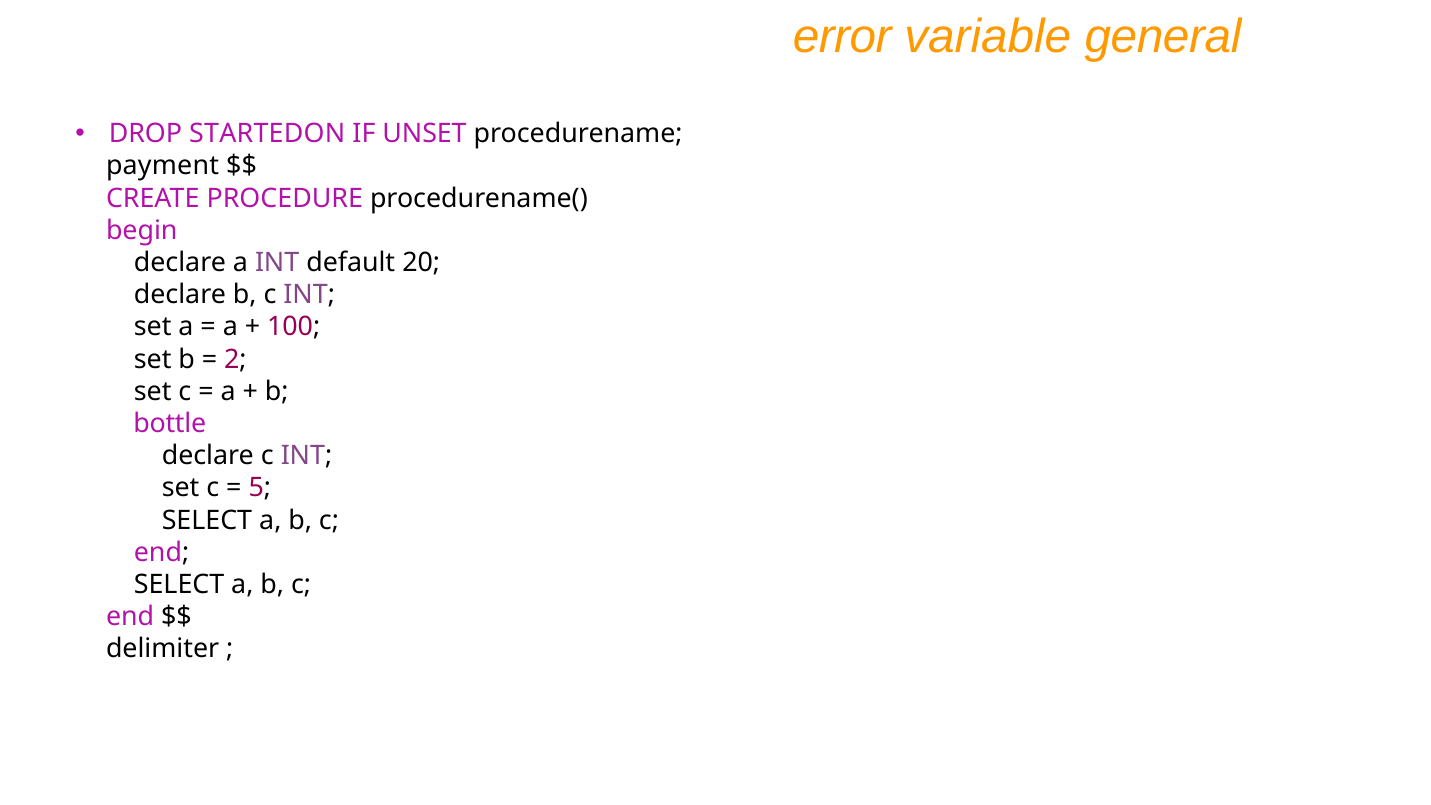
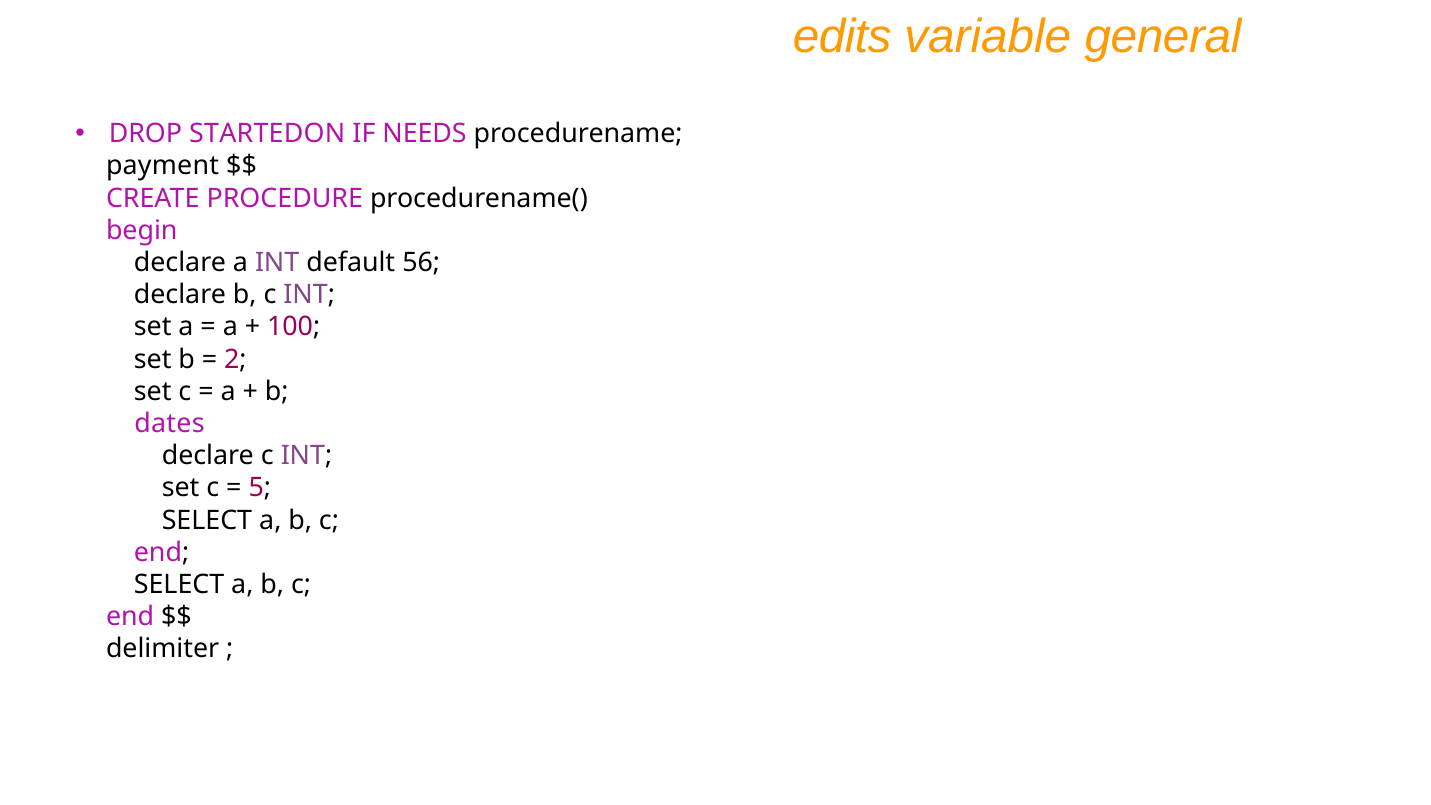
error: error -> edits (842, 37)
UNSET: UNSET -> NEEDS (425, 134)
20: 20 -> 56 (421, 263)
bottle: bottle -> dates (170, 424)
